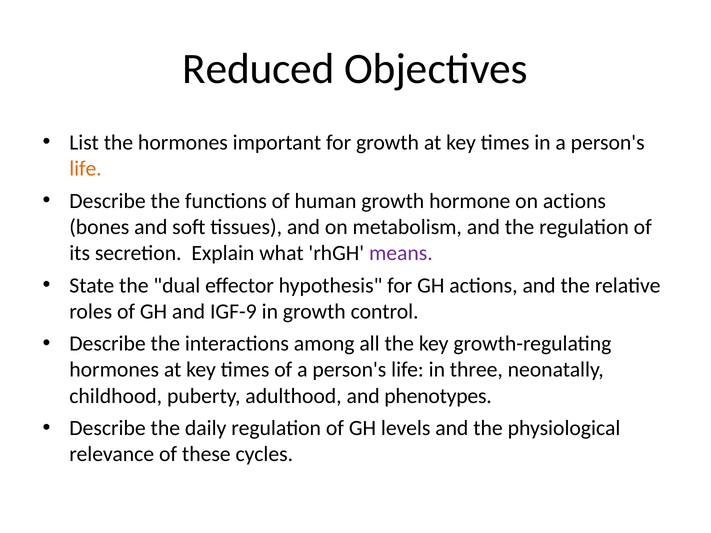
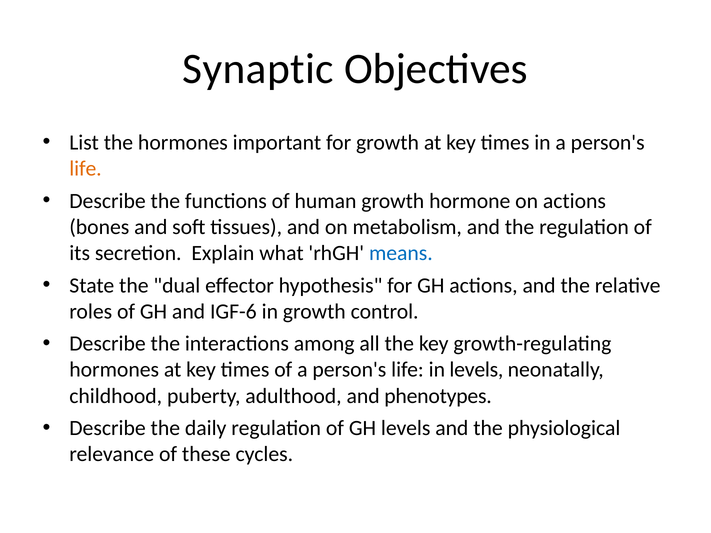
Reduced: Reduced -> Synaptic (258, 69)
means colour: purple -> blue (401, 253)
IGF-9: IGF-9 -> IGF-6 (233, 312)
in three: three -> levels (476, 370)
